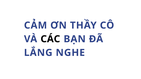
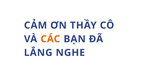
CÁC colour: black -> orange (50, 39)
